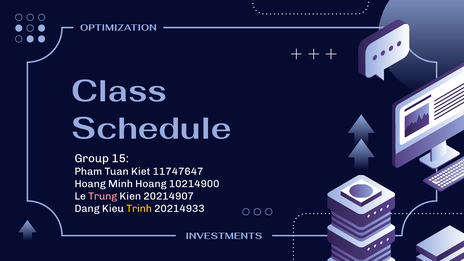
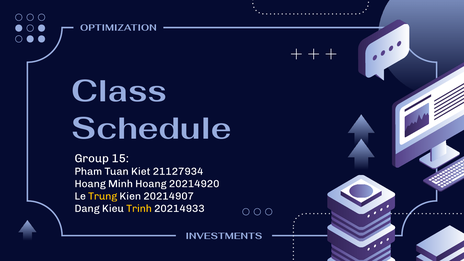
11747647: 11747647 -> 21127934 (178, 171)
10214900: 10214900 -> 20214920 (194, 184)
Trung colour: pink -> yellow (103, 196)
